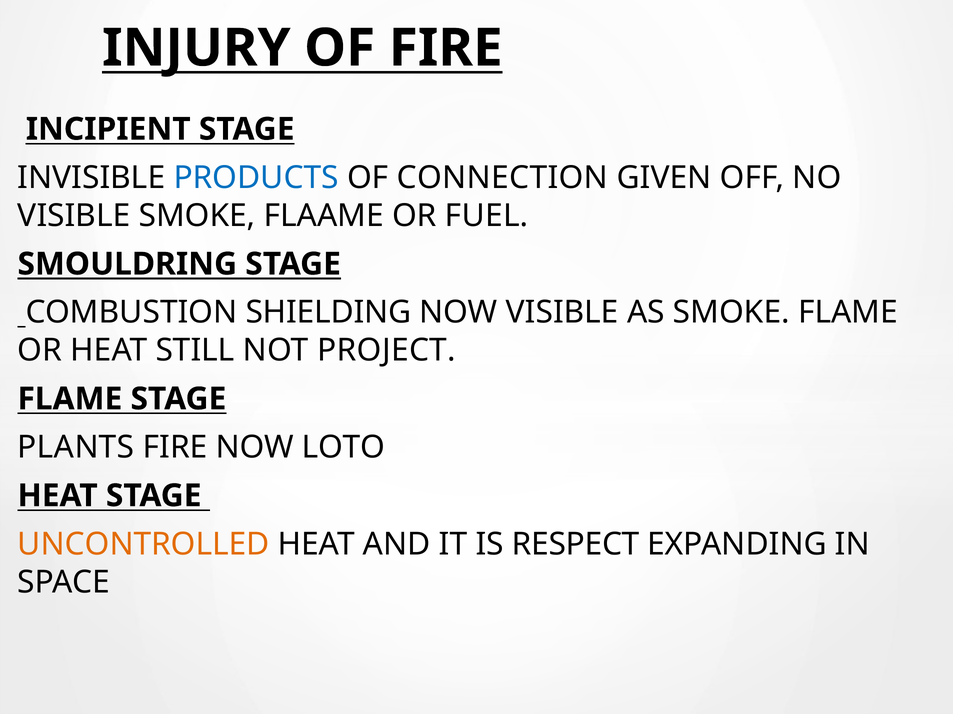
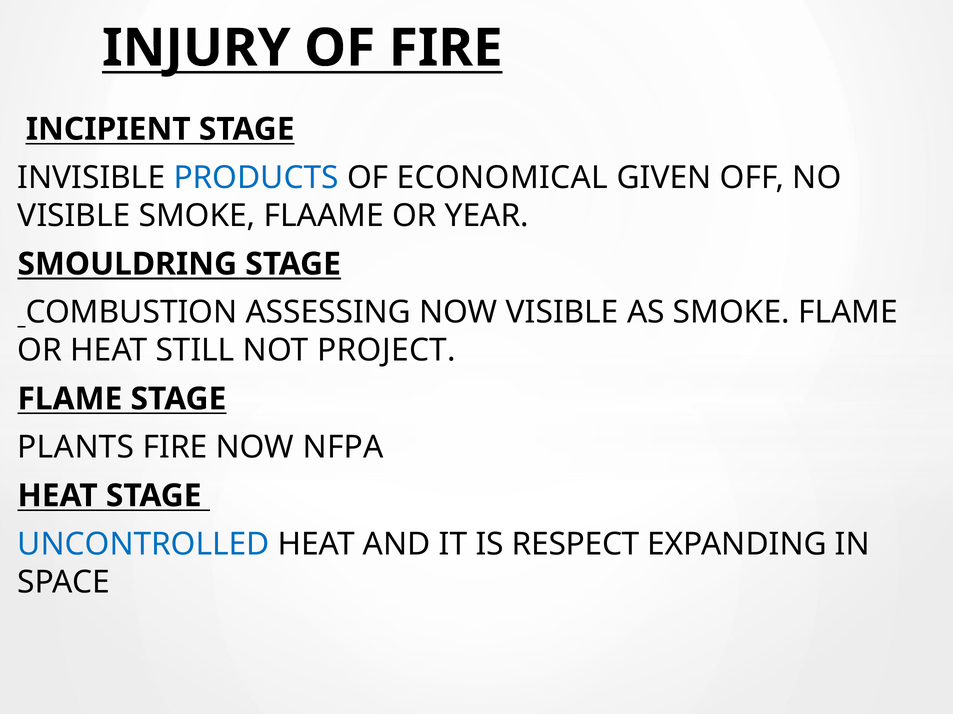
CONNECTION: CONNECTION -> ECONOMICAL (502, 178)
FUEL: FUEL -> YEAR (487, 216)
SHIELDING: SHIELDING -> ASSESSING (328, 313)
LOTO: LOTO -> NFPA (343, 448)
UNCONTROLLED colour: orange -> blue (144, 545)
